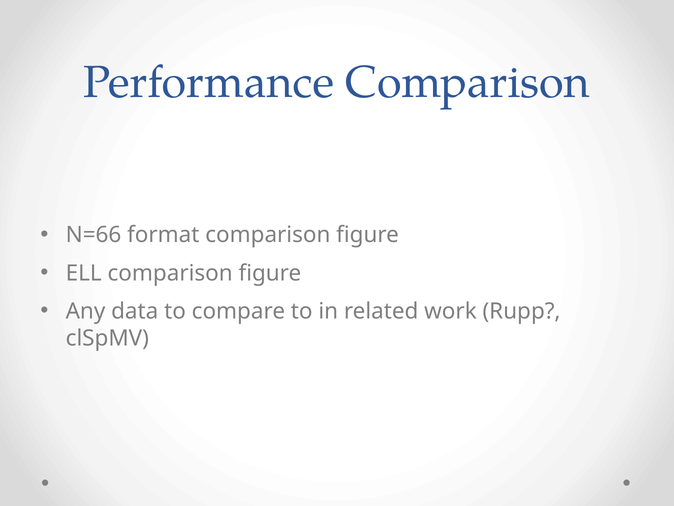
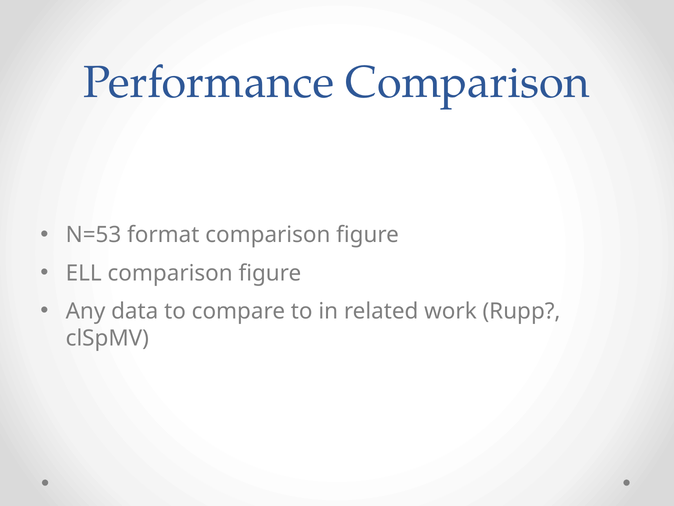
N=66: N=66 -> N=53 (94, 235)
